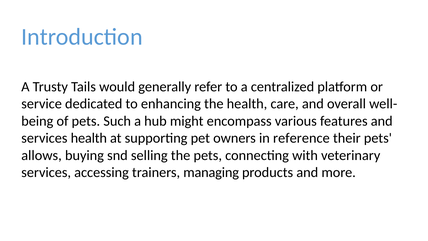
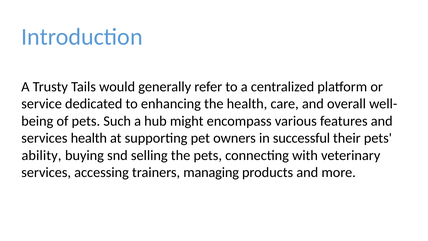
reference: reference -> successful (302, 138)
allows: allows -> ability (41, 155)
